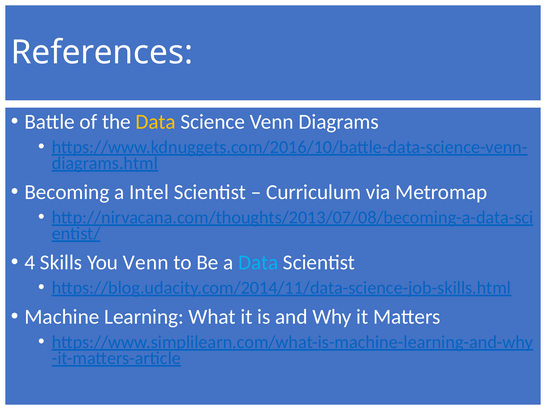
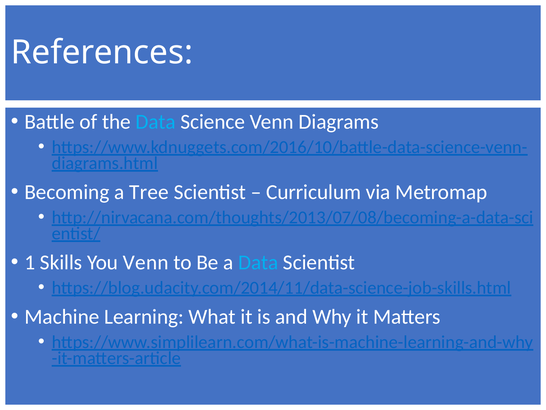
Data colour: yellow -> light blue (156, 122)
Intel: Intel -> Tree (149, 192)
4: 4 -> 1 (30, 262)
